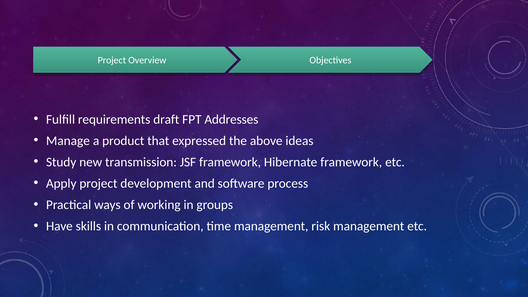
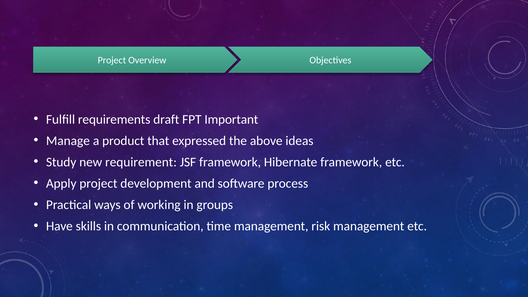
Addresses: Addresses -> Important (231, 119)
transmission: transmission -> requirement (141, 162)
